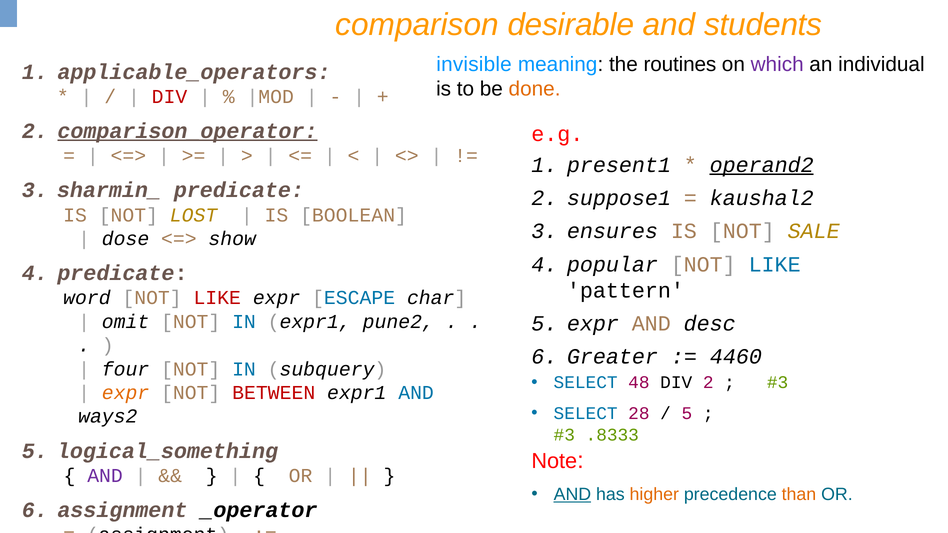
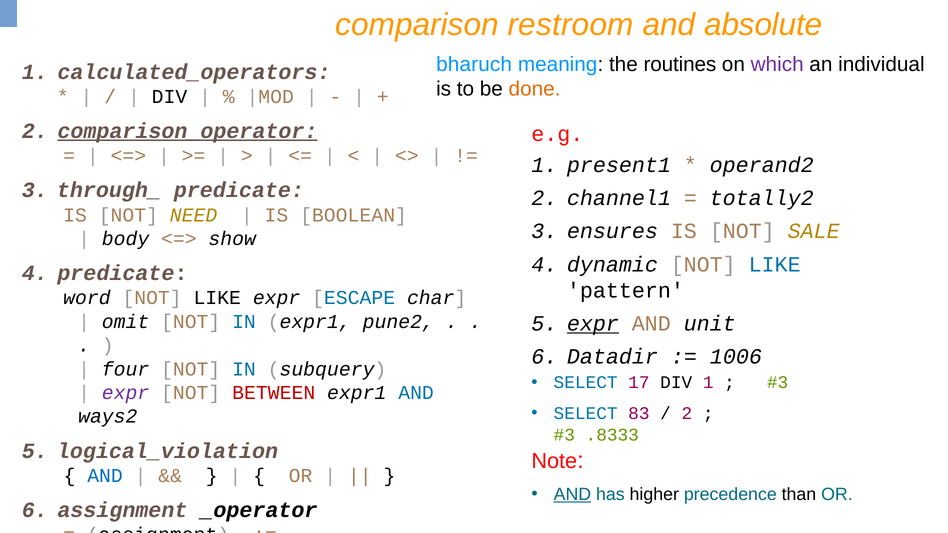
desirable: desirable -> restroom (571, 25)
students: students -> absolute (763, 25)
invisible: invisible -> bharuch (474, 64)
applicable_operators: applicable_operators -> calculated_operators (194, 72)
DIV colour: red -> black (170, 97)
operand2 underline: present -> none (762, 165)
sharmin_: sharmin_ -> through_ (109, 190)
suppose1: suppose1 -> channel1 (619, 198)
kaushal2: kaushal2 -> totally2 (762, 198)
LOST: LOST -> NEED (194, 215)
dose: dose -> body (126, 239)
popular: popular -> dynamic (612, 265)
LIKE colour: red -> black (217, 298)
expr underline: none -> present (593, 324)
desc: desc -> unit (710, 324)
Greater: Greater -> Datadir (612, 357)
4460: 4460 -> 1006 (736, 357)
48: 48 -> 17 (639, 383)
DIV 2: 2 -> 1 (708, 383)
expr colour: orange -> purple (126, 393)
28: 28 -> 83 (639, 414)
5: 5 -> 2 (687, 414)
logical_something: logical_something -> logical_violation (167, 451)
AND colour: purple -> blue (105, 476)
higher colour: orange -> black (654, 495)
than colour: orange -> black (799, 495)
